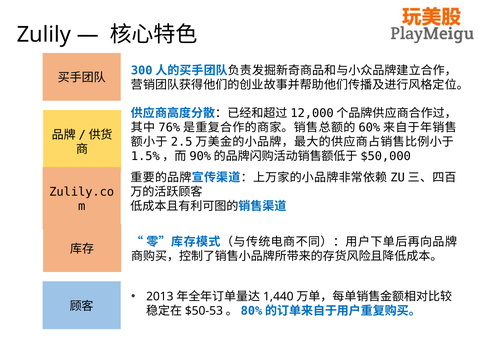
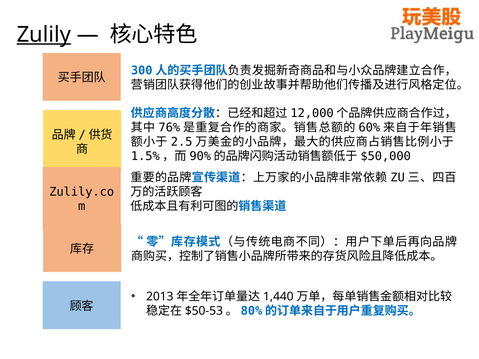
Zulily underline: none -> present (44, 35)
